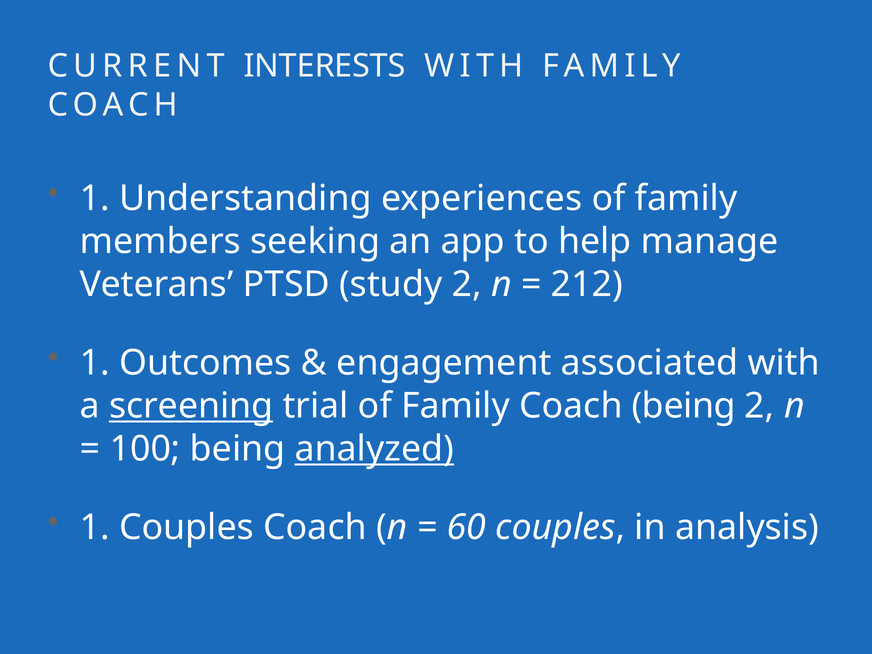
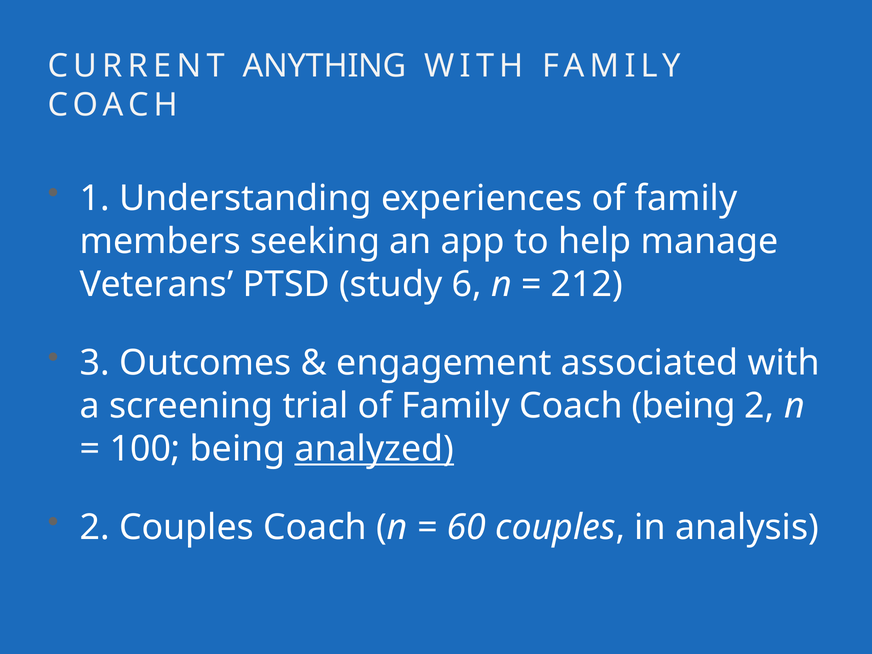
INTERESTS: INTERESTS -> ANYTHING (325, 66)
study 2: 2 -> 6 (467, 284)
1: 1 -> 3 (95, 363)
screening underline: present -> none (191, 406)
1: 1 -> 2 (95, 528)
